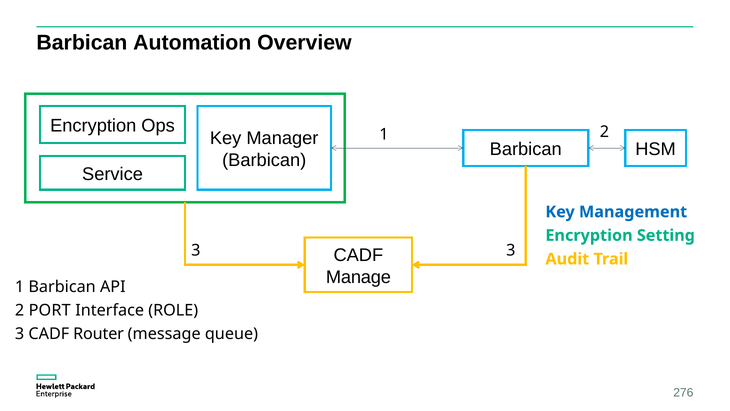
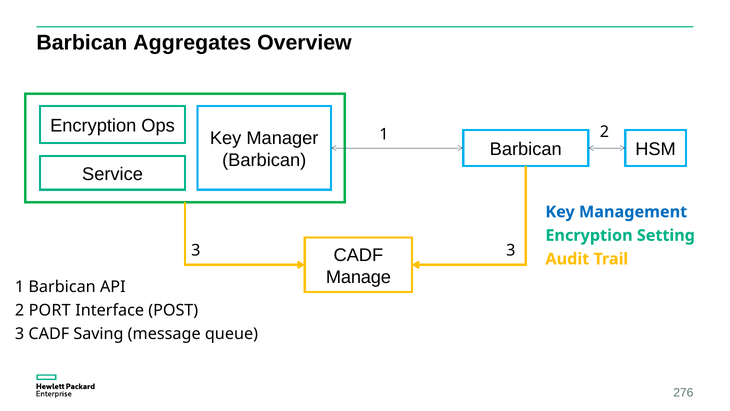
Automation: Automation -> Aggregates (192, 42)
ROLE: ROLE -> POST (173, 310)
Router: Router -> Saving (98, 334)
